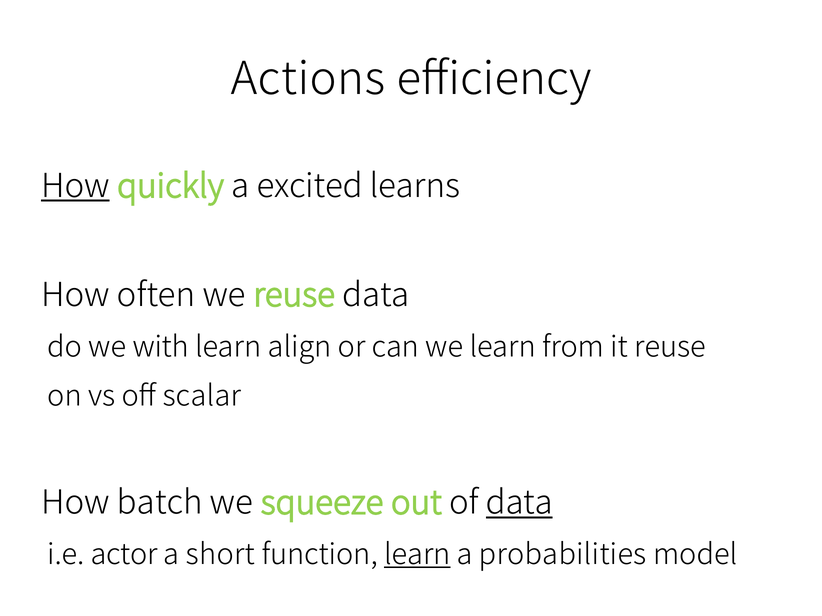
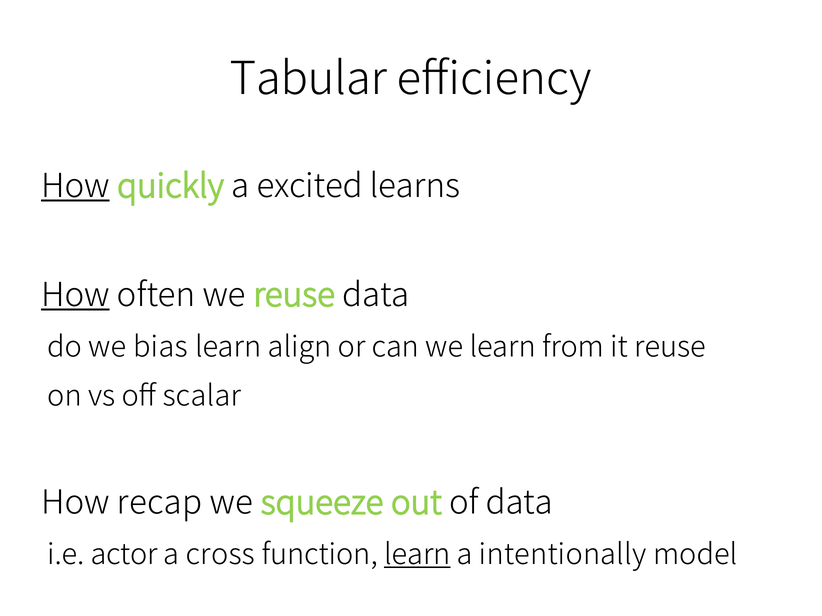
Actions: Actions -> Tabular (308, 79)
How underline: none -> present (75, 296)
with: with -> bias (161, 347)
batch: batch -> recap (160, 503)
data underline: present -> none (519, 503)
short: short -> cross (220, 555)
probabilities: probabilities -> intentionally (563, 555)
